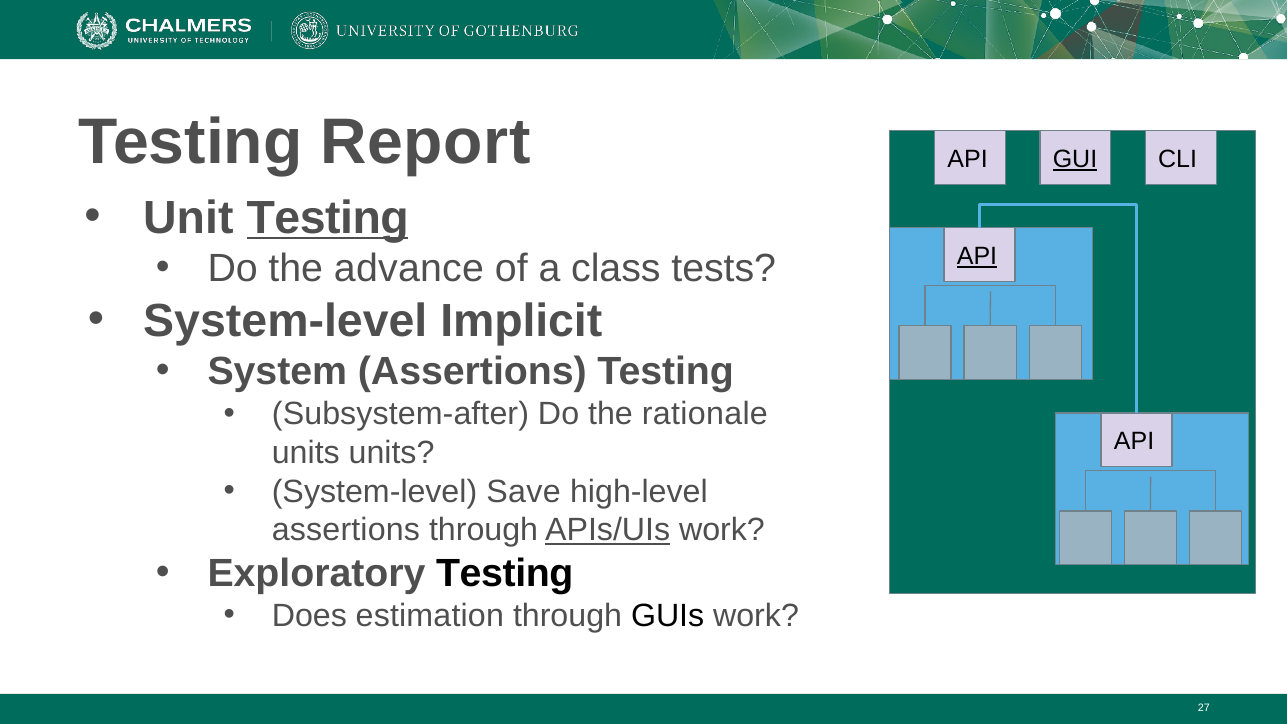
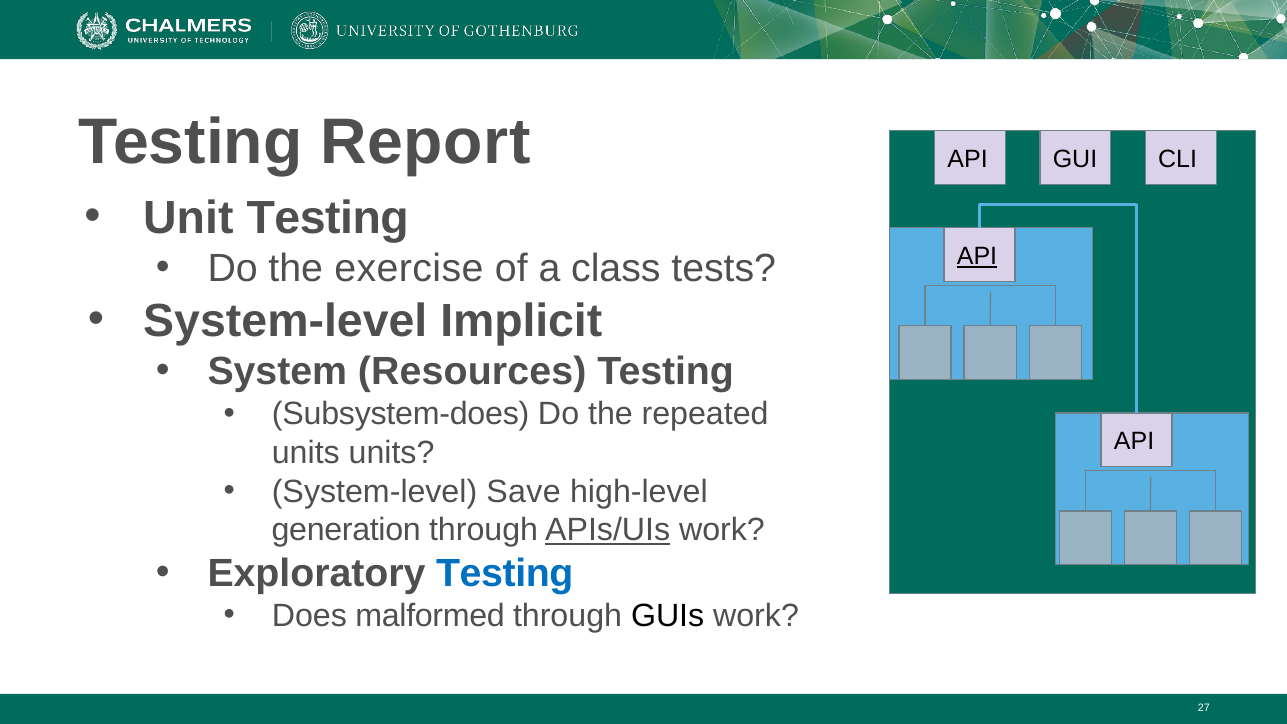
GUI underline: present -> none (1075, 159)
Testing underline: present -> none (328, 218)
advance: advance -> exercise (409, 269)
System Assertions: Assertions -> Resources (472, 372)
Subsystem-after: Subsystem-after -> Subsystem-does (401, 414)
rationale: rationale -> repeated (705, 414)
assertions: assertions -> generation (346, 530)
Testing colour: black -> blue (505, 574)
estimation: estimation -> malformed (430, 616)
